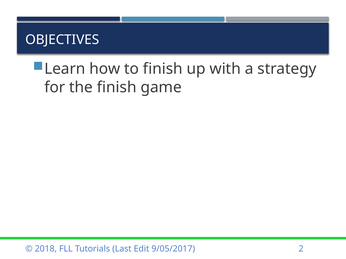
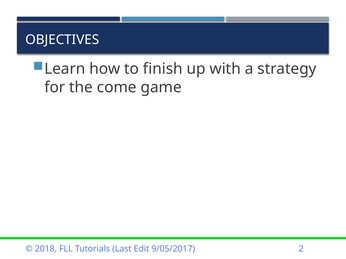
the finish: finish -> come (117, 87)
